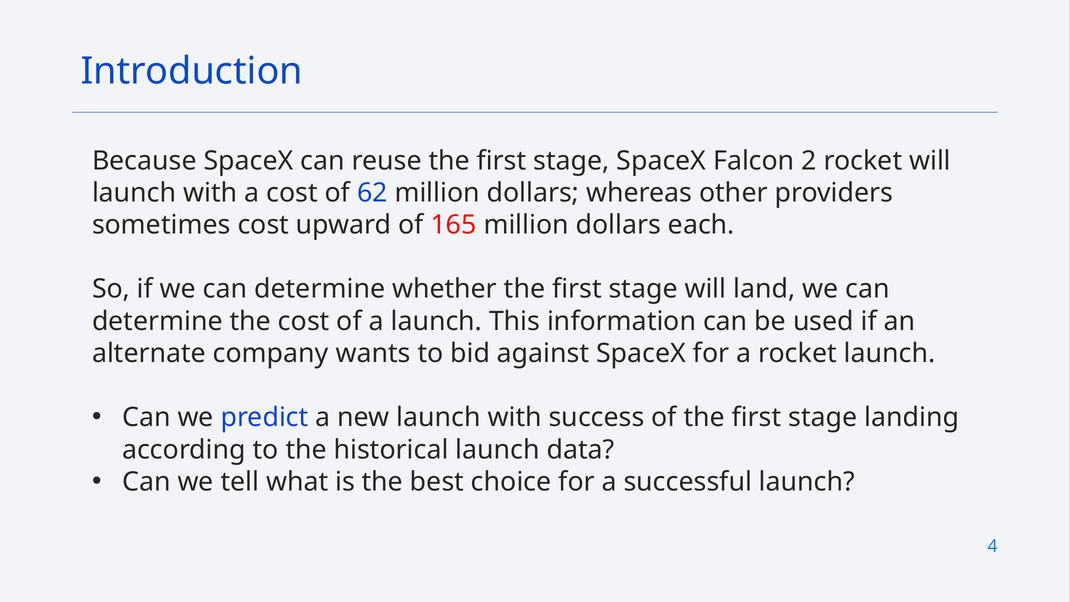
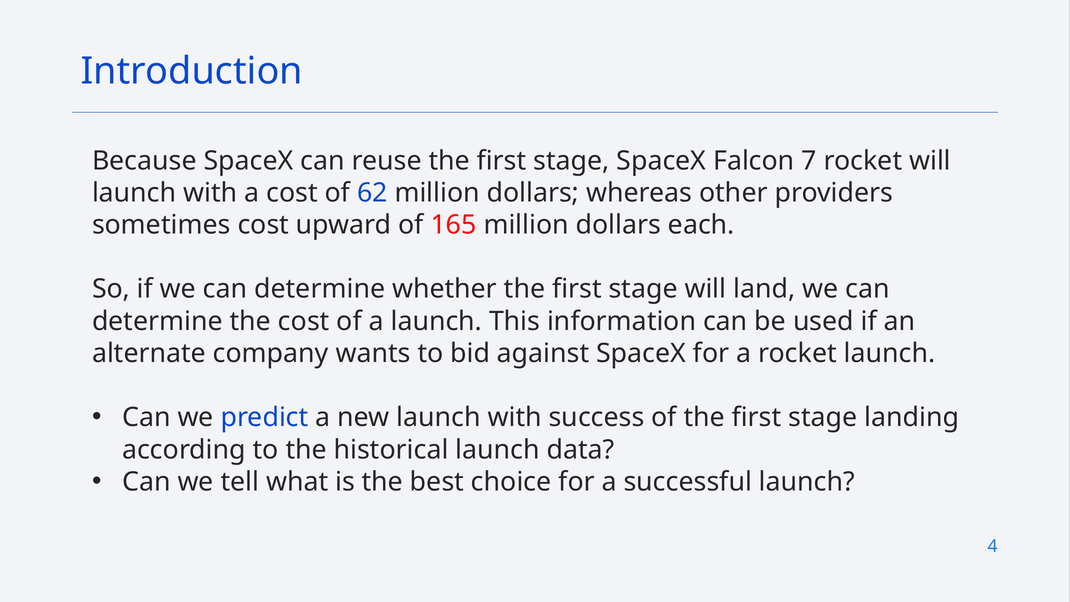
2: 2 -> 7 (809, 161)
